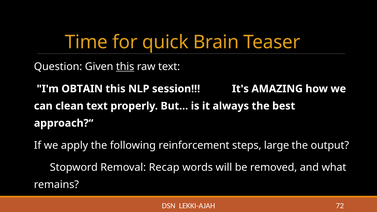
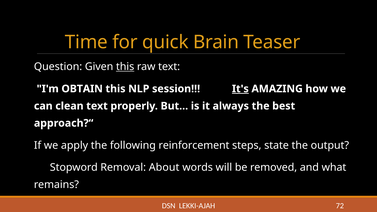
It's underline: none -> present (240, 89)
large: large -> state (277, 145)
Recap: Recap -> About (164, 167)
